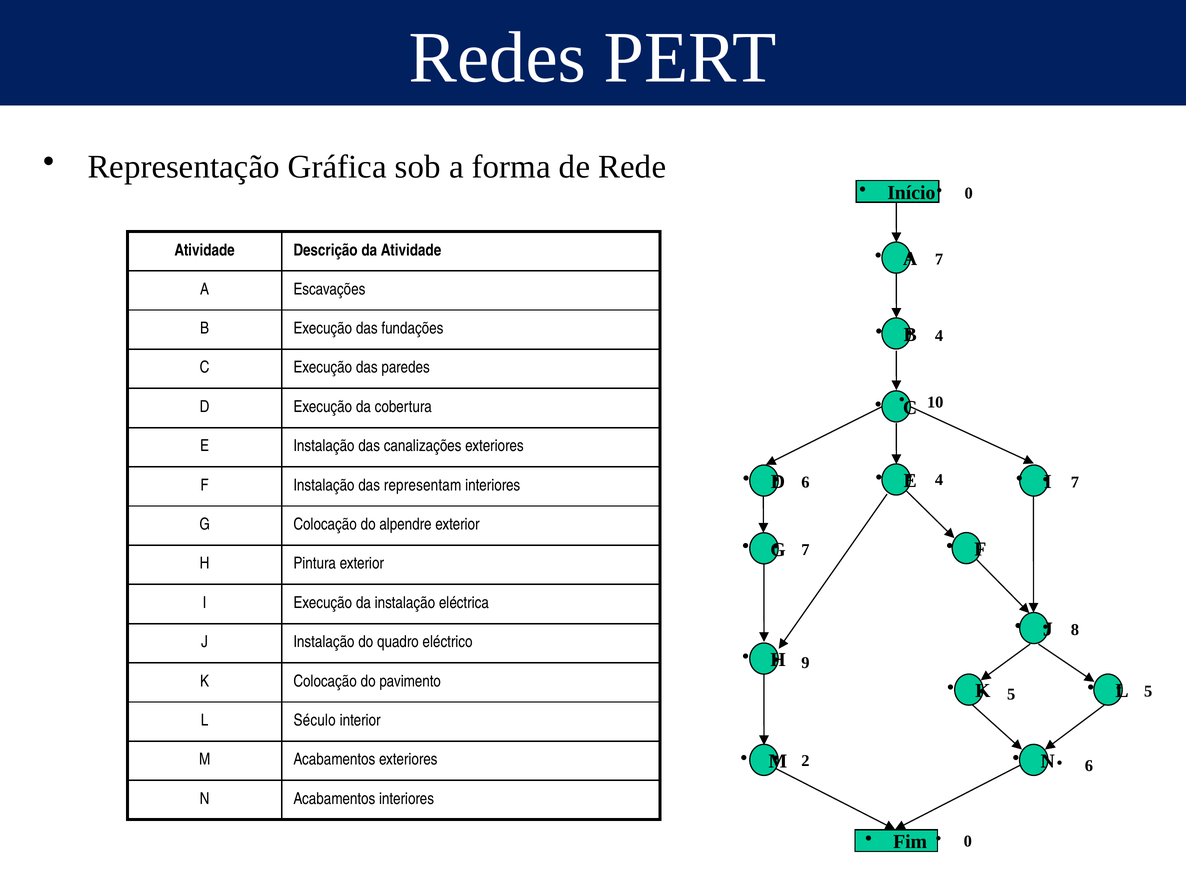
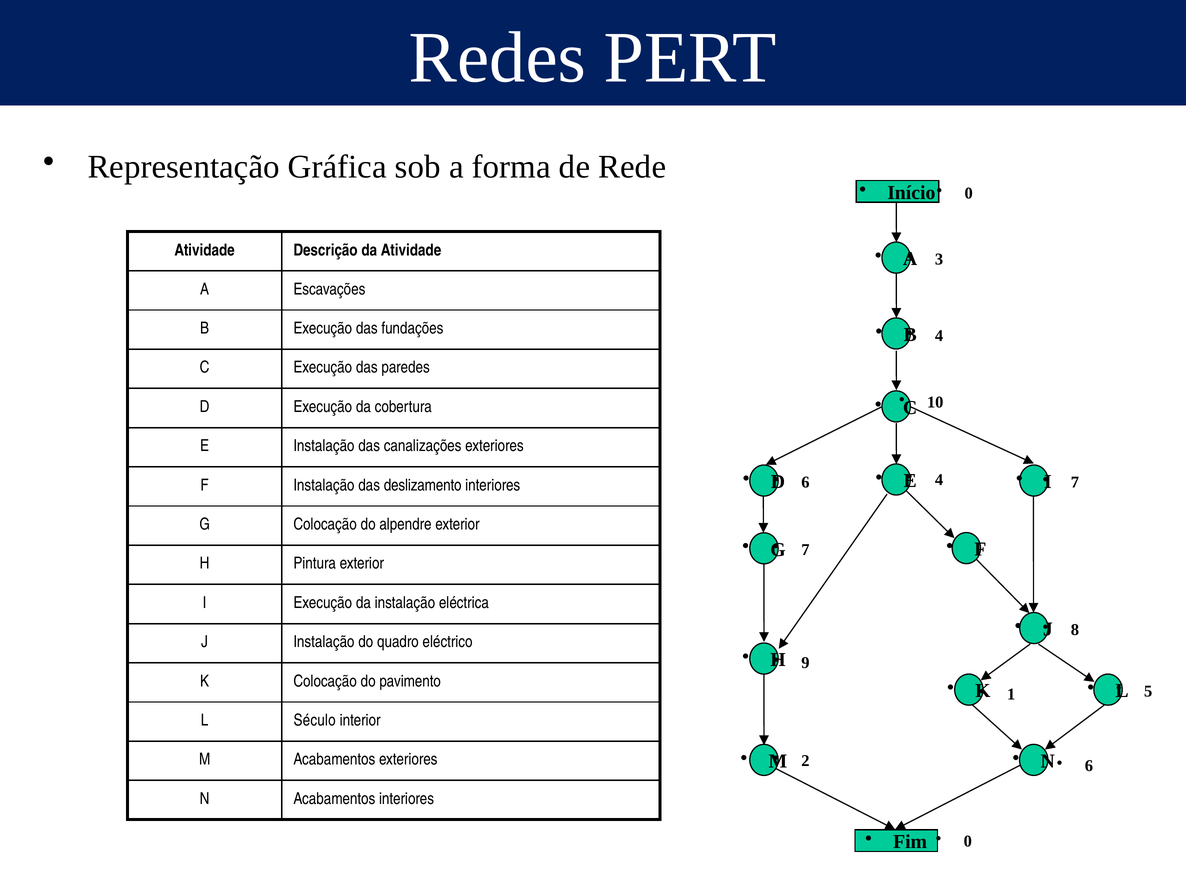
7: 7 -> 3 (939, 259)
representam: representam -> deslizamento (423, 485)
5: 5 -> 1 (1011, 694)
